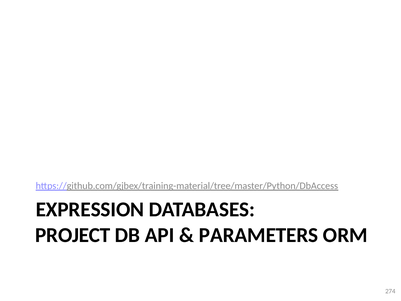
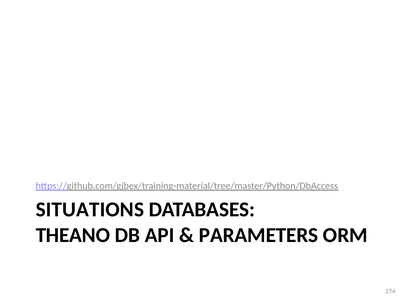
EXPRESSION: EXPRESSION -> SITUATIONS (90, 209)
PROJECT: PROJECT -> THEANO (73, 235)
